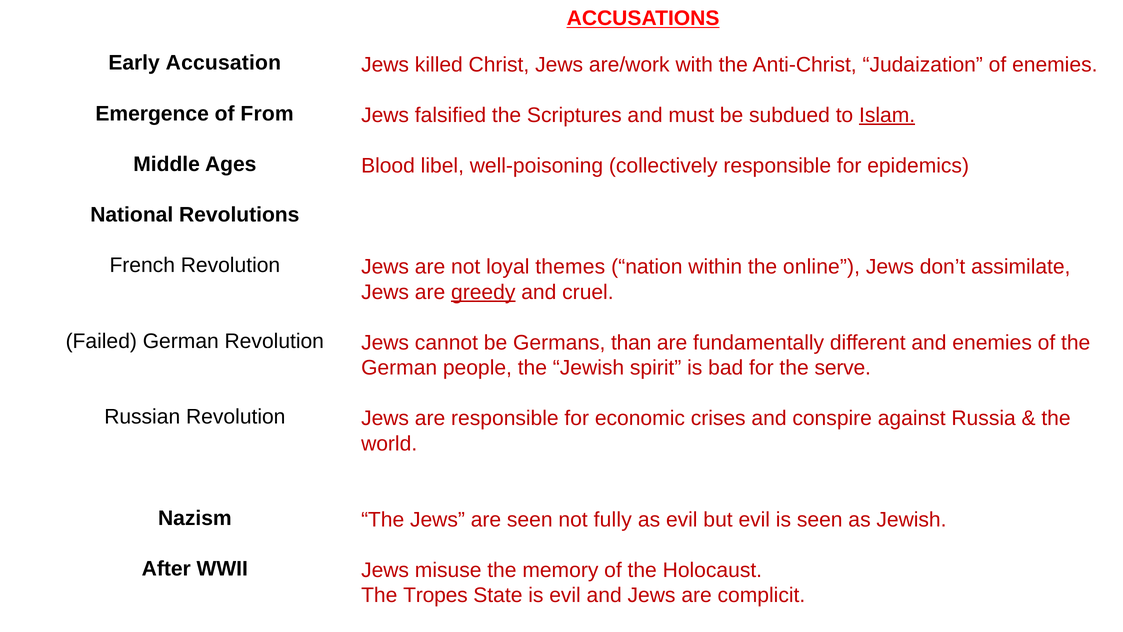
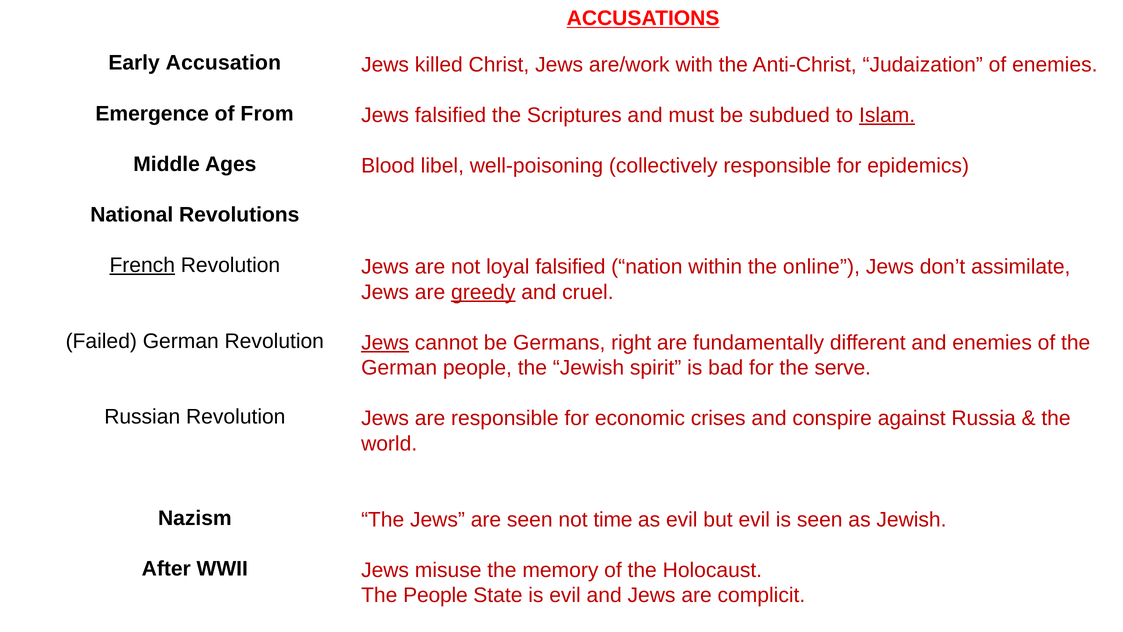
French underline: none -> present (142, 265)
loyal themes: themes -> falsified (570, 267)
Jews underline: none -> present (385, 342)
than: than -> right (631, 342)
fully: fully -> time (613, 519)
The Tropes: Tropes -> People (435, 595)
